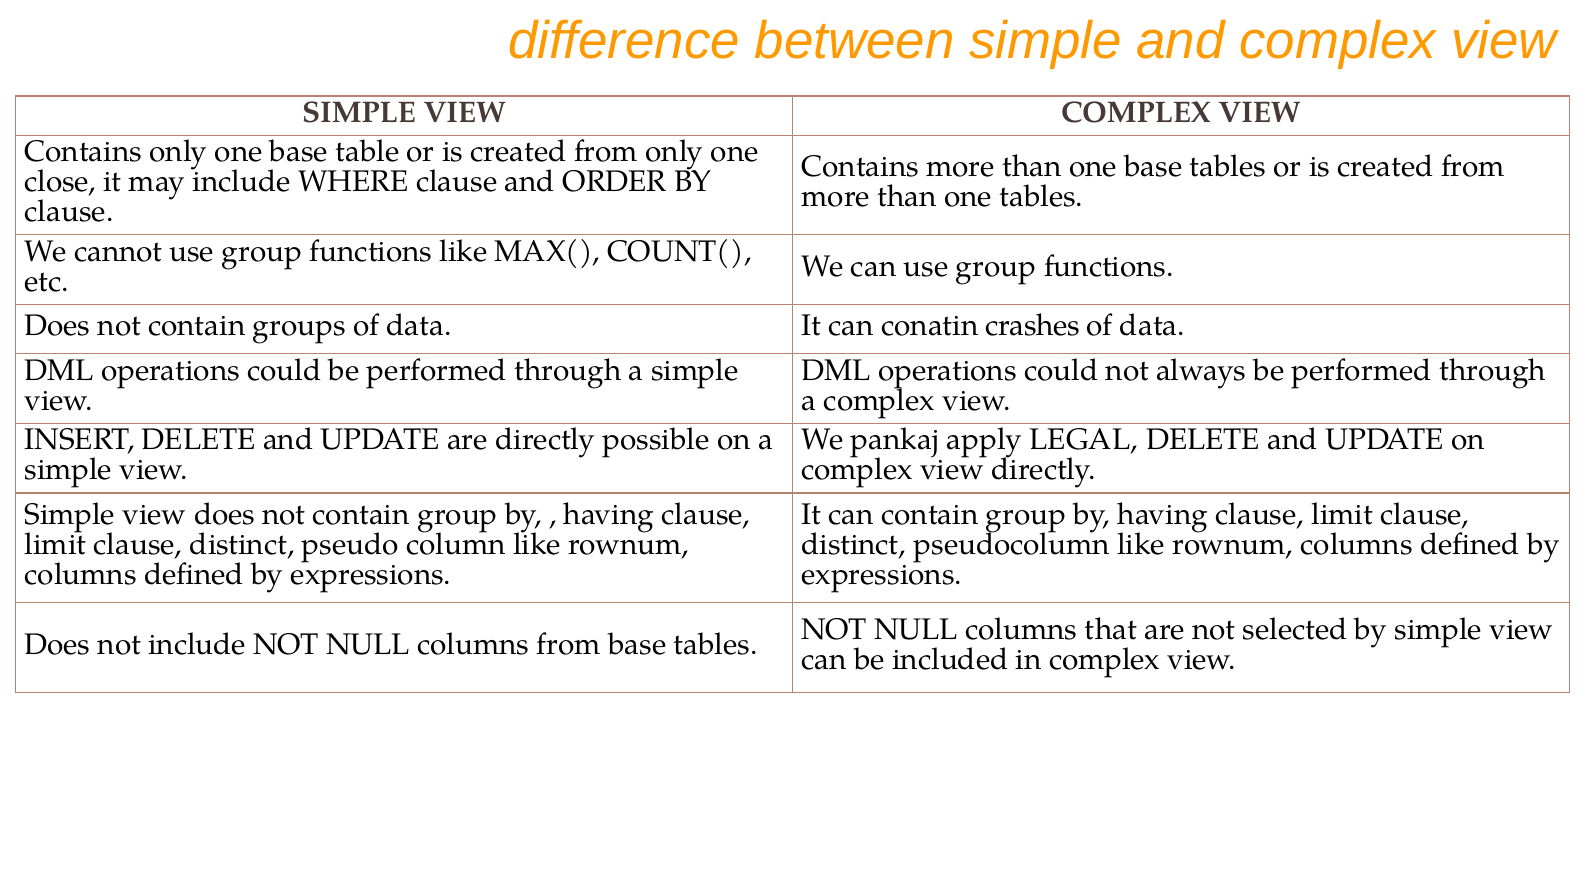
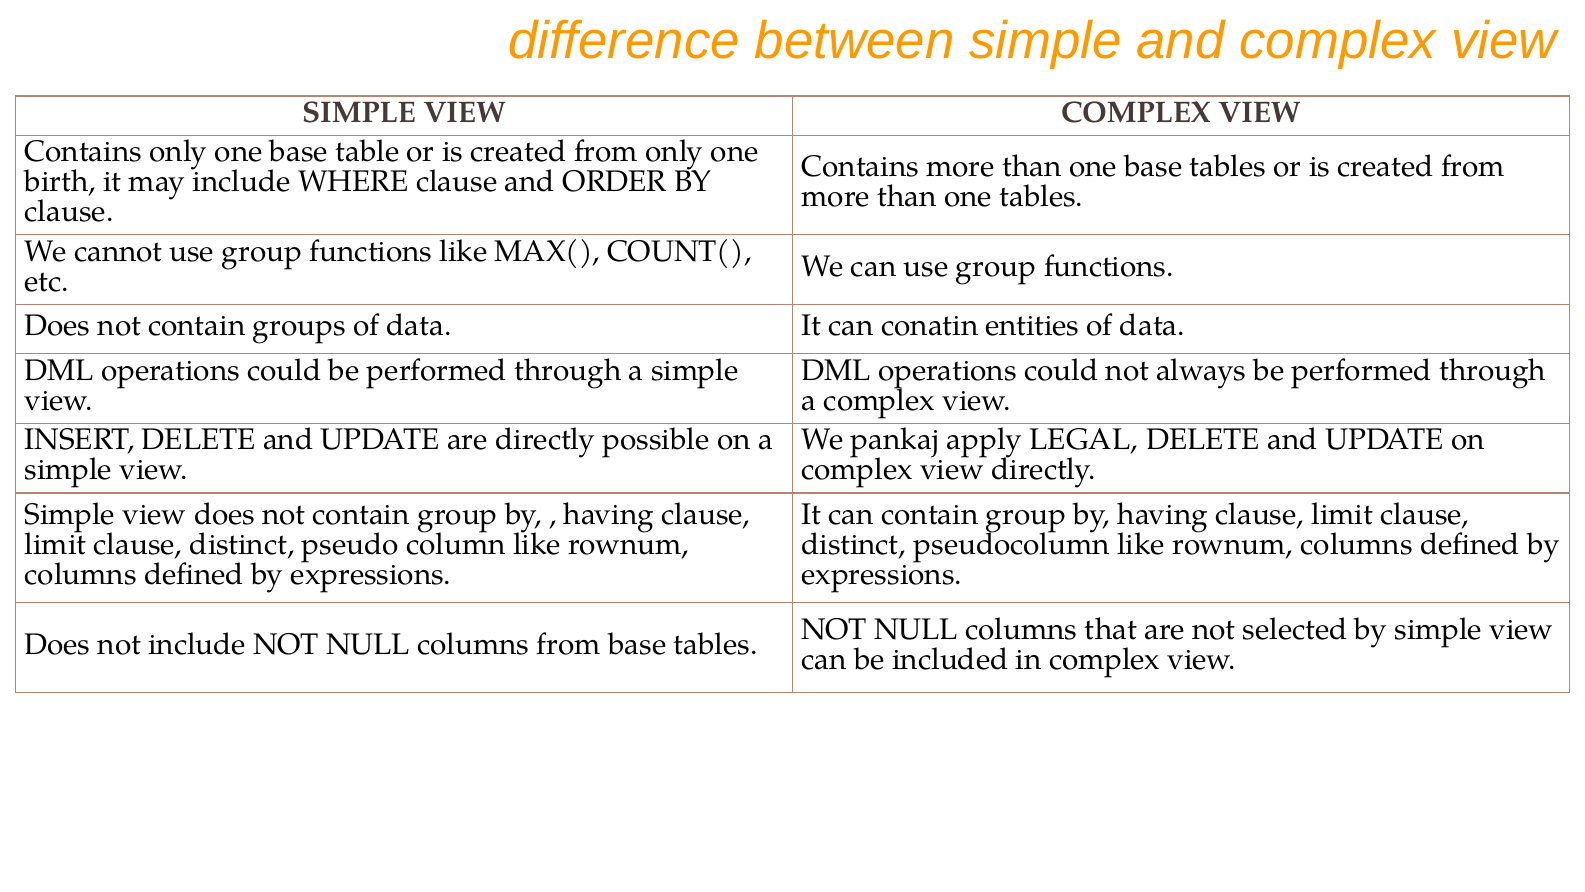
close: close -> birth (60, 182)
crashes: crashes -> entities (1033, 326)
